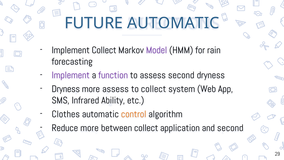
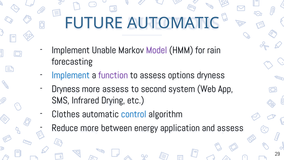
Implement Collect: Collect -> Unable (104, 50)
Implement colour: purple -> blue (71, 75)
assess second: second -> options (181, 75)
to collect: collect -> second (154, 89)
Ability: Ability -> Drying (113, 100)
control colour: orange -> blue (134, 114)
between collect: collect -> energy (146, 128)
and second: second -> assess (230, 128)
